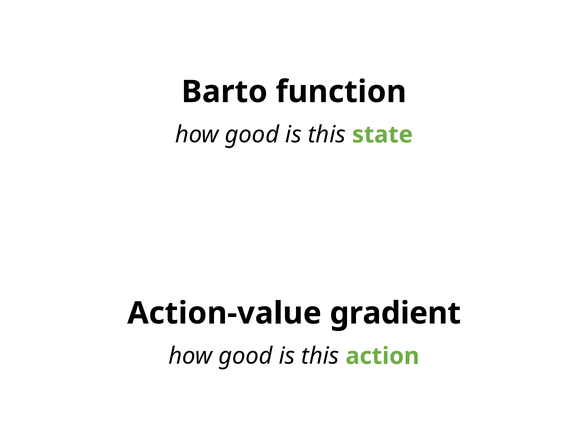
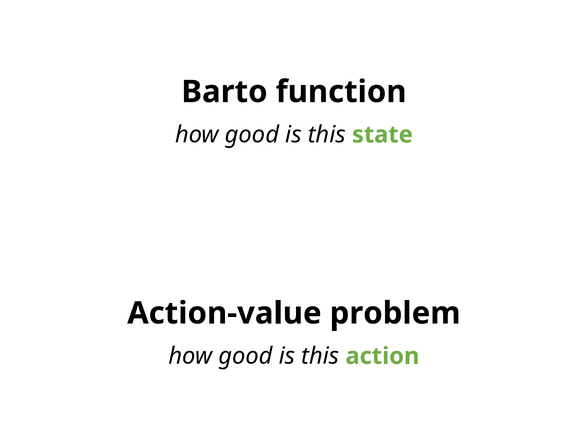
gradient: gradient -> problem (395, 313)
